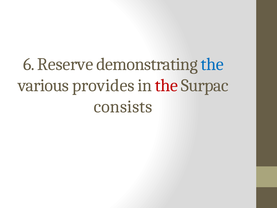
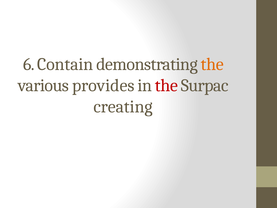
Reserve: Reserve -> Contain (65, 64)
the colour: blue -> orange (212, 64)
consists: consists -> creating (123, 107)
